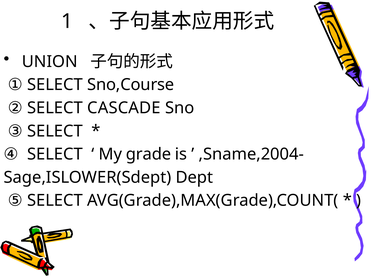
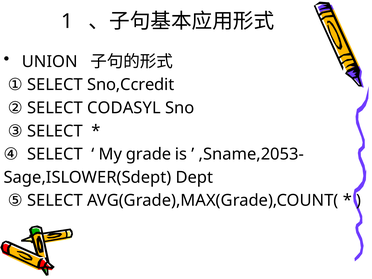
Sno,Course: Sno,Course -> Sno,Ccredit (131, 85)
CASCADE: CASCADE -> CODASYL (124, 108)
,Sname,2004-: ,Sname,2004- -> ,Sname,2053- (251, 154)
